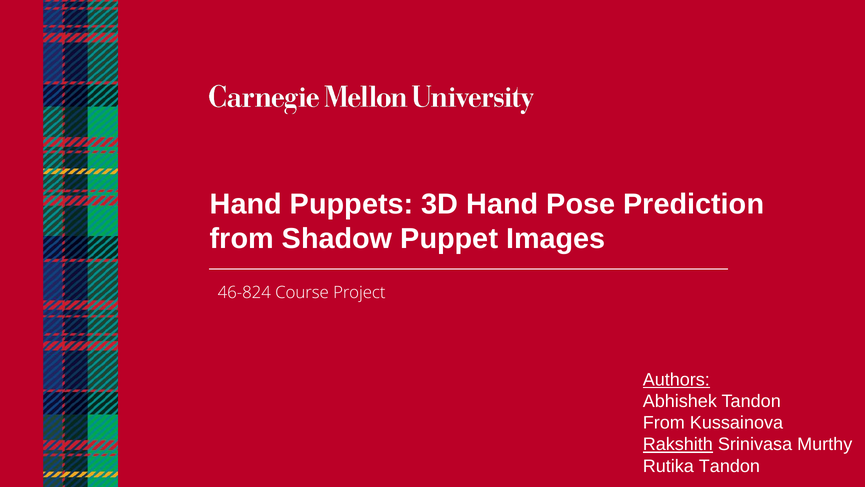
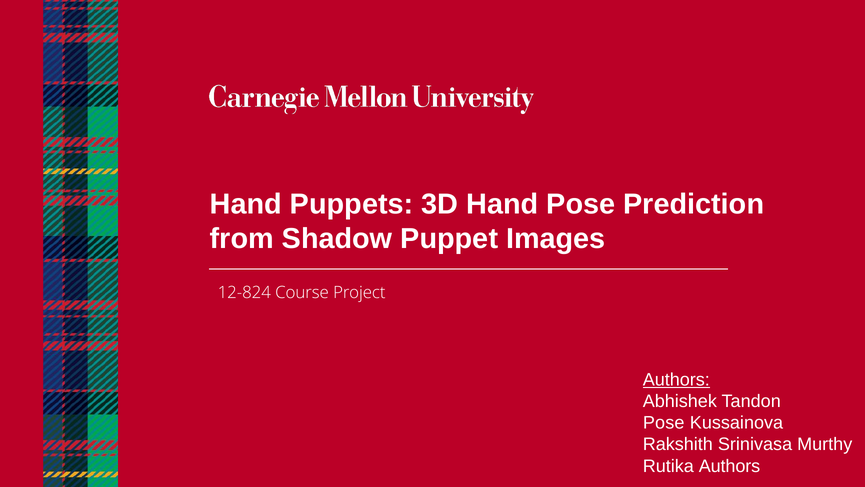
46-824: 46-824 -> 12-824 (244, 293)
From: From -> Pose (664, 422)
Rakshith underline: present -> none (678, 444)
Rutika Tandon: Tandon -> Authors (730, 466)
